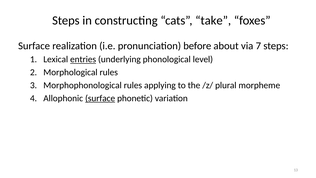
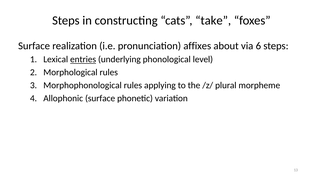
before: before -> affixes (197, 46)
7: 7 -> 6 (258, 46)
surface underline: present -> none (100, 98)
